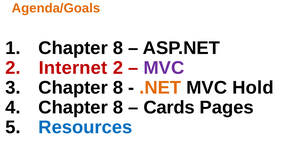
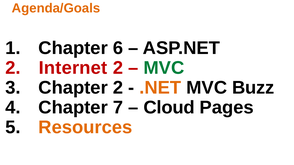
1 Chapter 8: 8 -> 6 (118, 48)
MVC colour: purple -> green (164, 68)
3 Chapter 8: 8 -> 2 (118, 88)
Hold: Hold -> Buzz (253, 88)
4 Chapter 8: 8 -> 7 (118, 108)
Cards: Cards -> Cloud (169, 108)
Resources colour: blue -> orange (85, 127)
